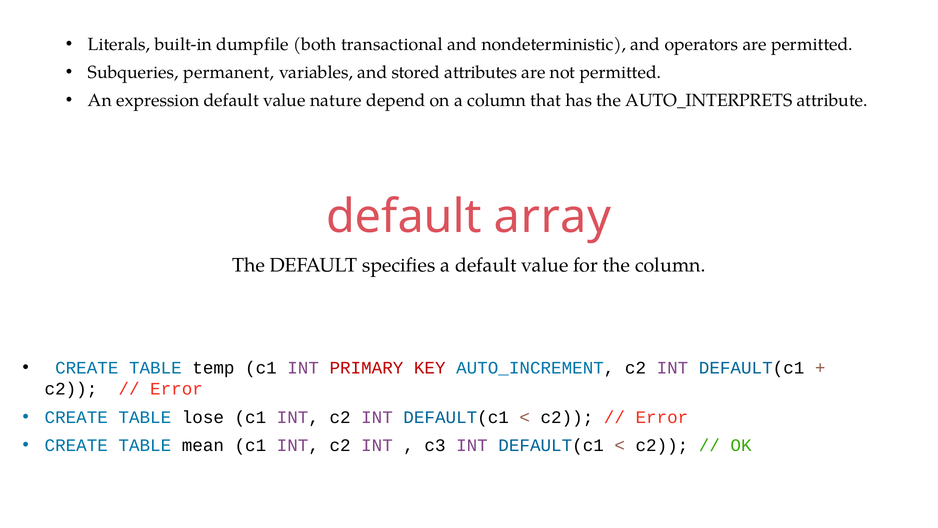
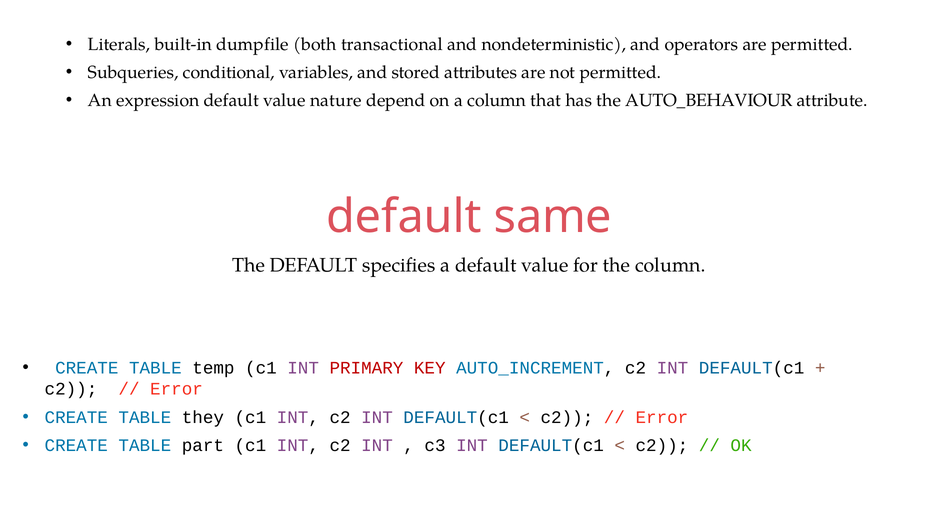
permanent: permanent -> conditional (229, 72)
AUTO_INTERPRETS: AUTO_INTERPRETS -> AUTO_BEHAVIOUR (709, 100)
array: array -> same (553, 217)
lose: lose -> they (203, 417)
mean: mean -> part (203, 445)
